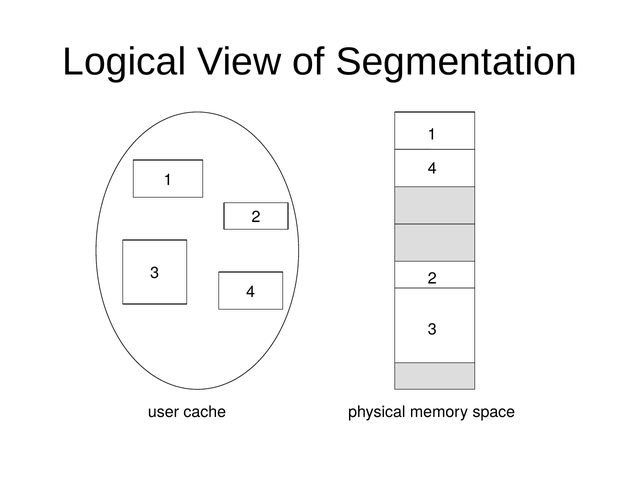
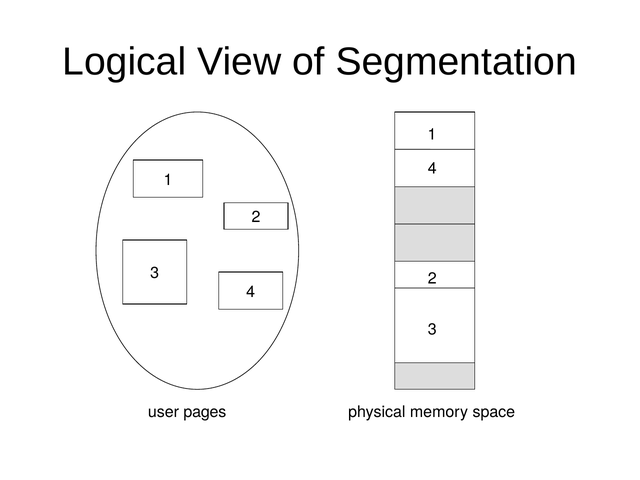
cache: cache -> pages (205, 412)
